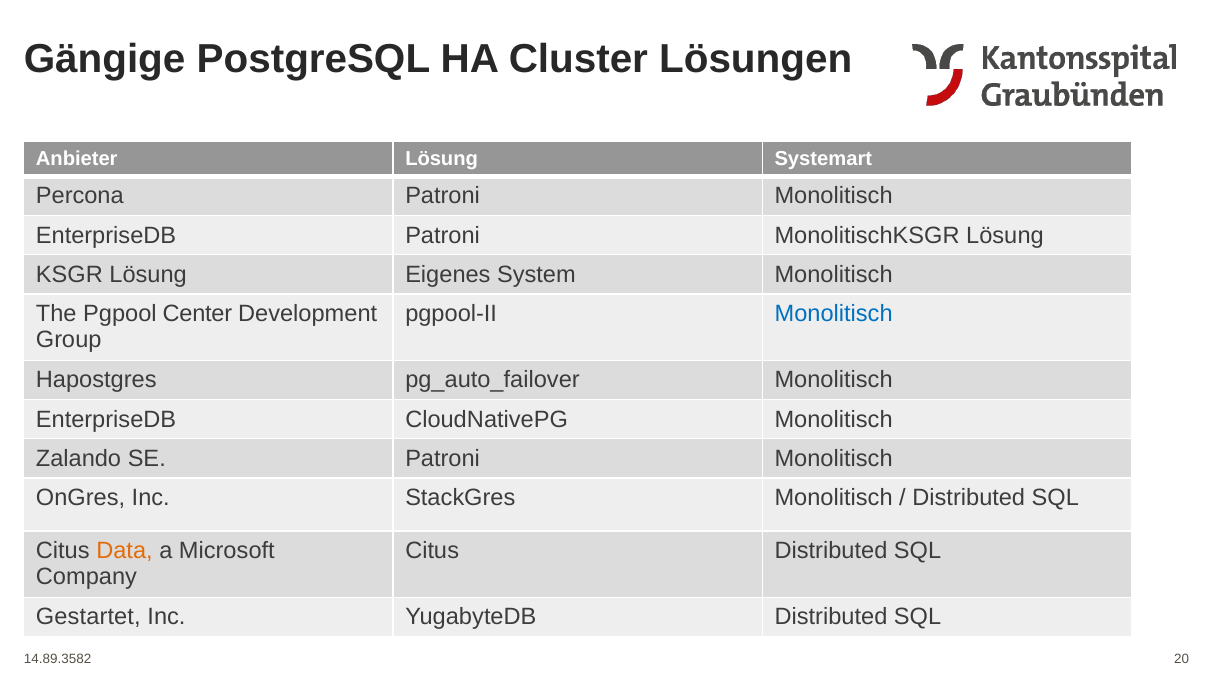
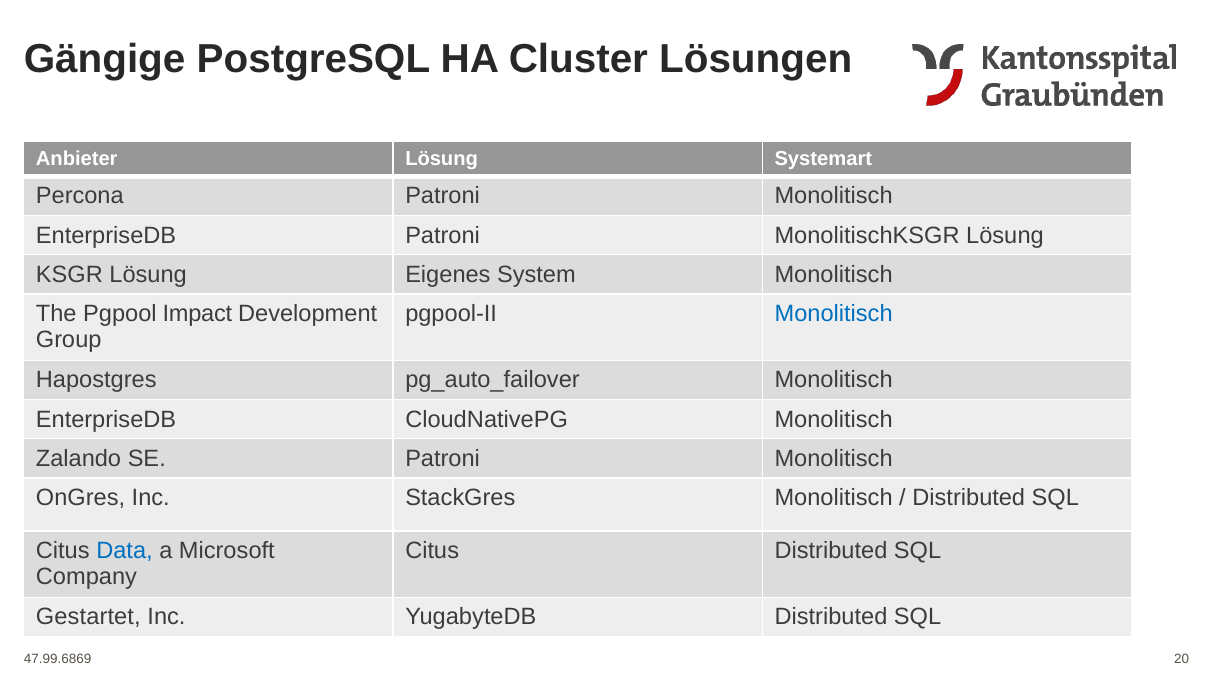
Center: Center -> Impact (197, 314)
Data colour: orange -> blue (124, 551)
14.89.3582: 14.89.3582 -> 47.99.6869 (58, 660)
